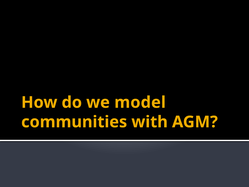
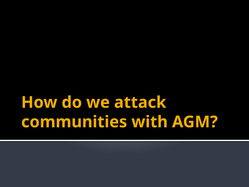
model: model -> attack (140, 102)
